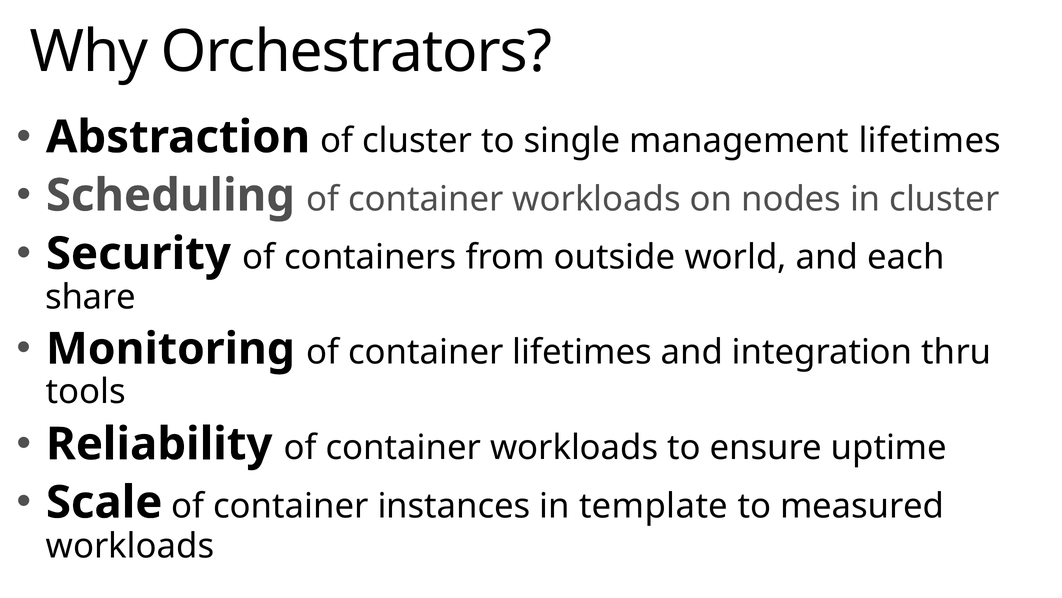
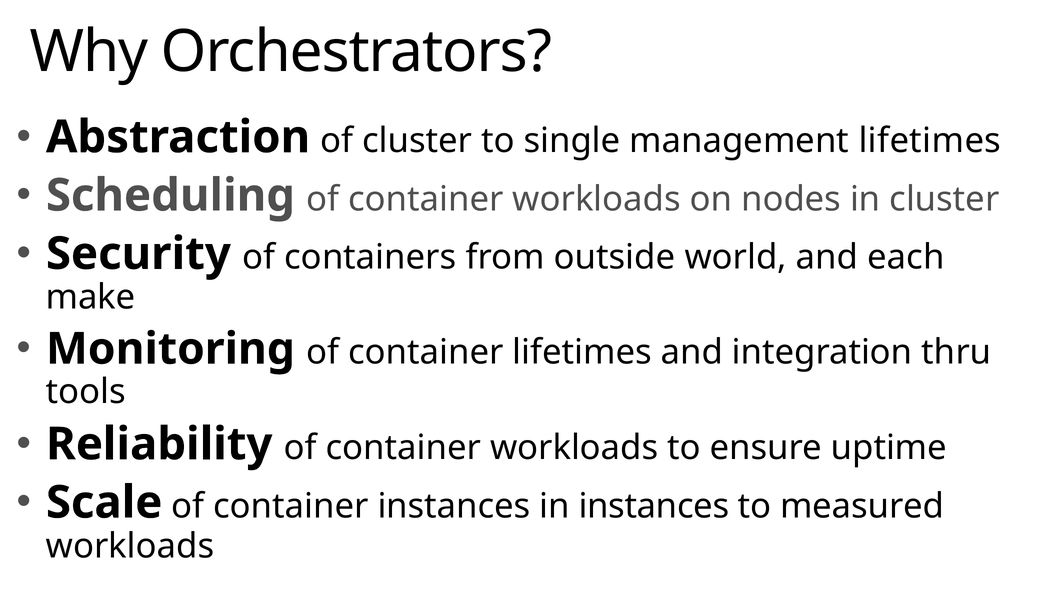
share: share -> make (91, 297)
in template: template -> instances (654, 506)
